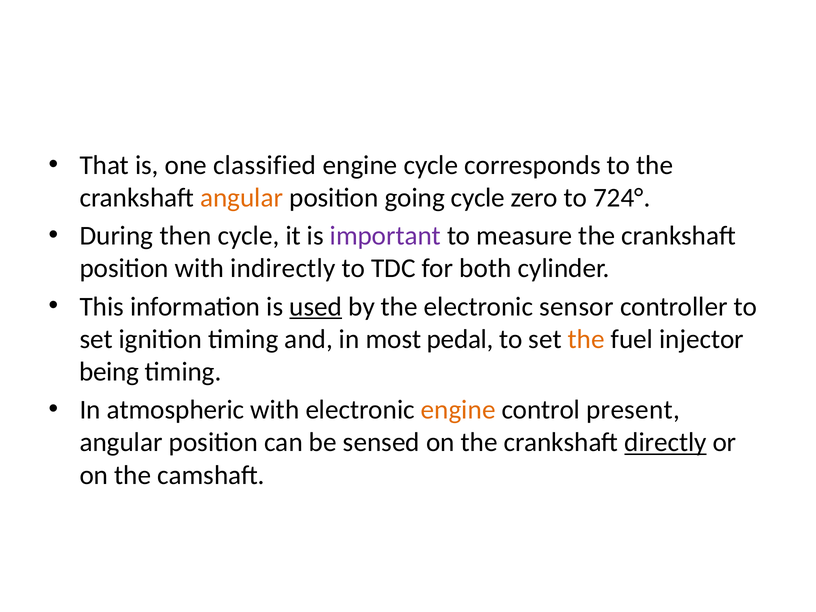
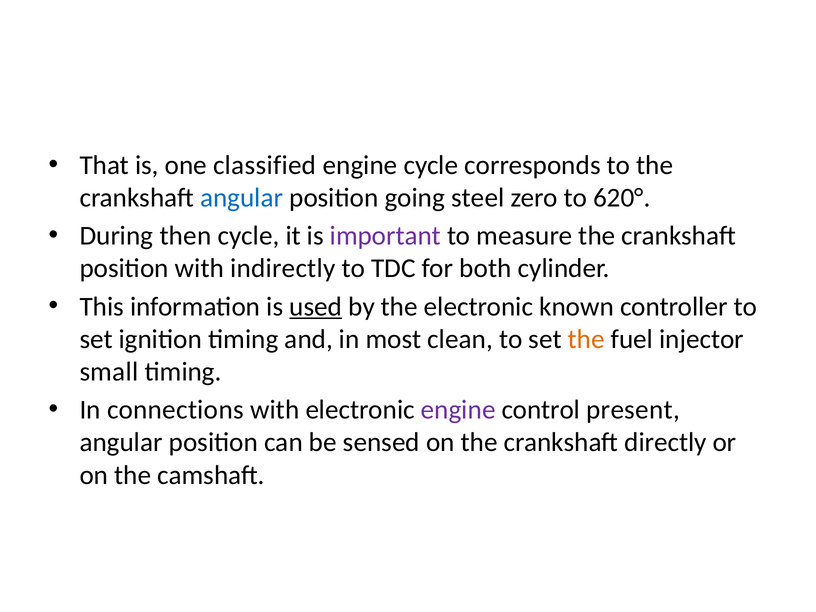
angular colour: orange -> blue (242, 198)
going cycle: cycle -> steel (478, 198)
724°: 724° -> 620° (622, 198)
sensor: sensor -> known (577, 307)
pedal: pedal -> clean (460, 339)
being: being -> small (109, 372)
atmospheric: atmospheric -> connections (175, 410)
engine colour: orange -> purple (458, 410)
directly underline: present -> none (665, 443)
